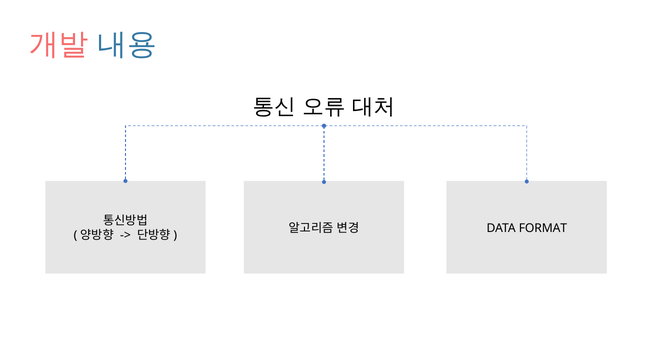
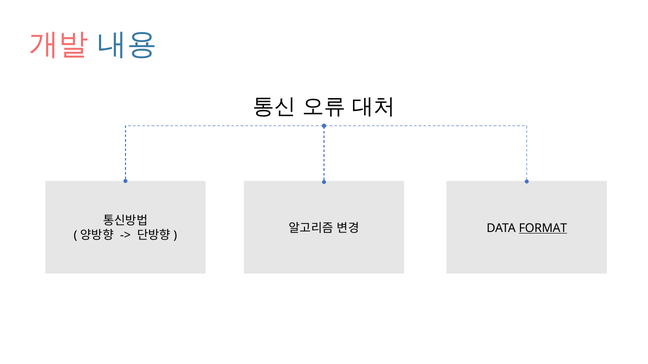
FORMAT underline: none -> present (543, 228)
